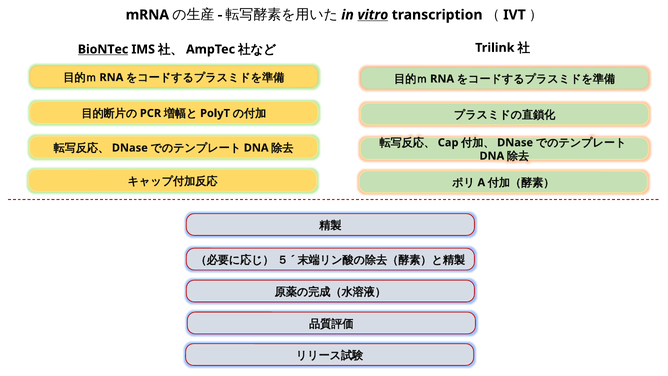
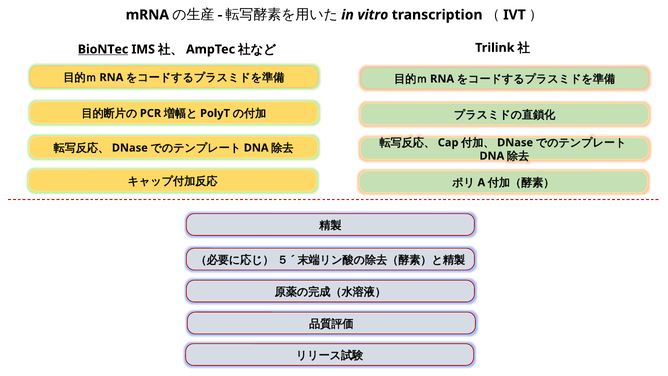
vitro underline: present -> none (373, 15)
